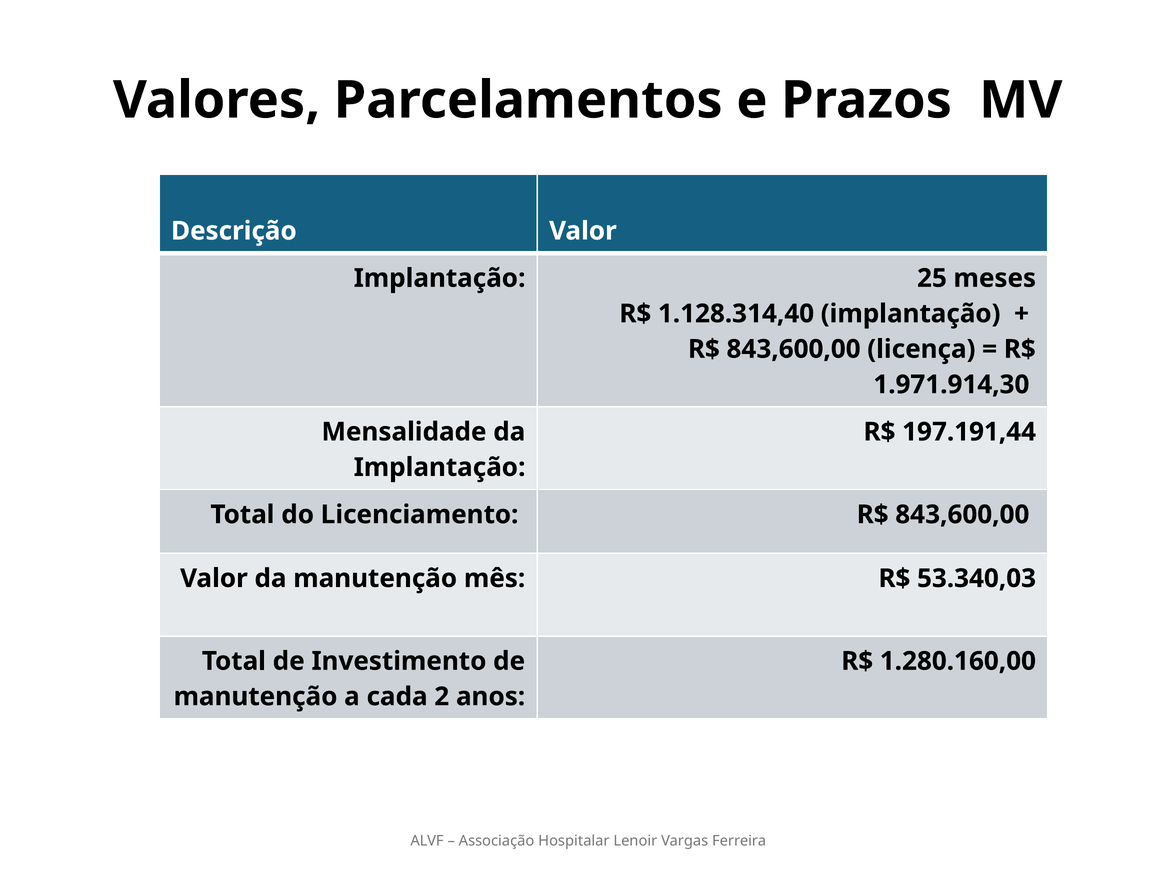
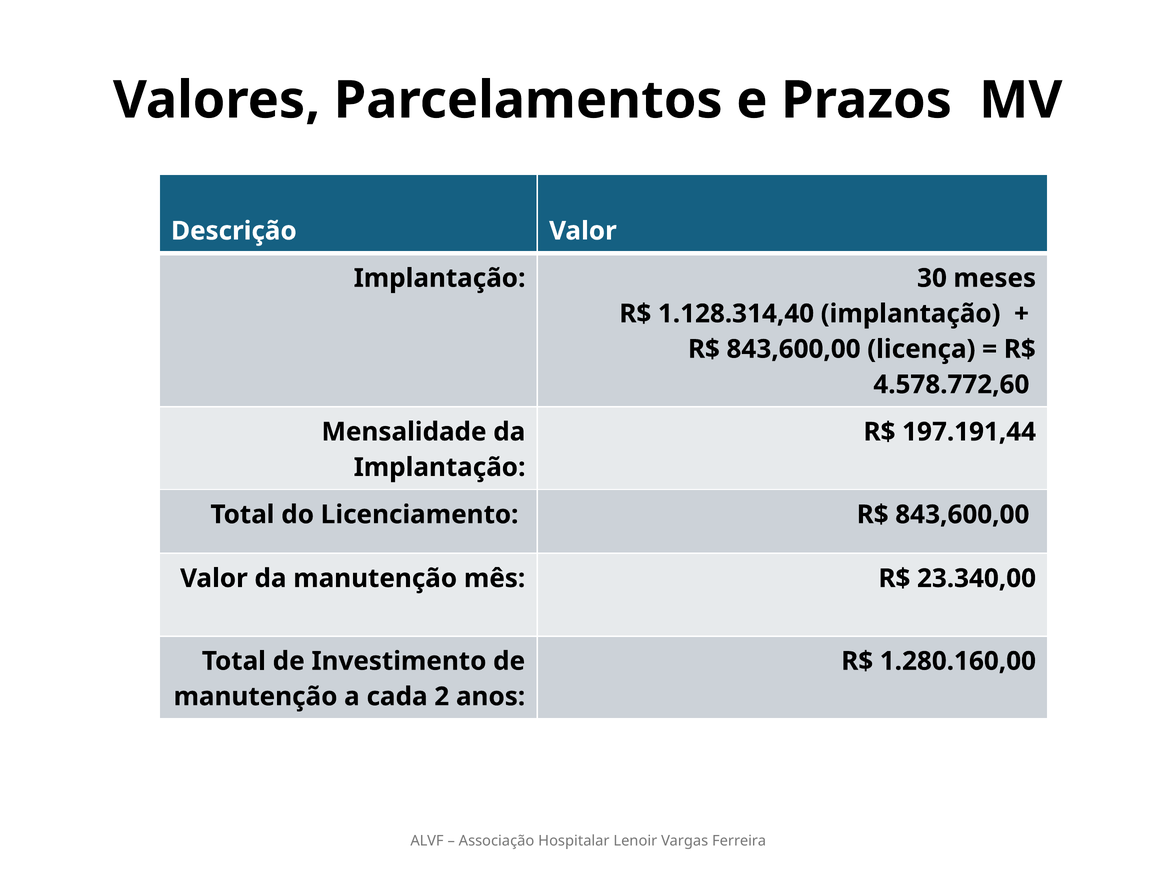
25: 25 -> 30 (932, 278)
1.971.914,30: 1.971.914,30 -> 4.578.772,60 (951, 385)
53.340,03: 53.340,03 -> 23.340,00 (977, 578)
